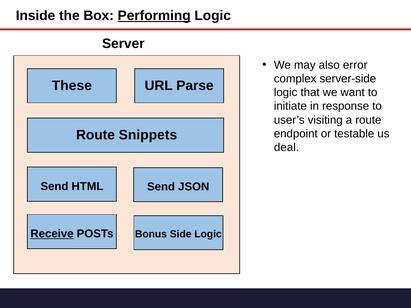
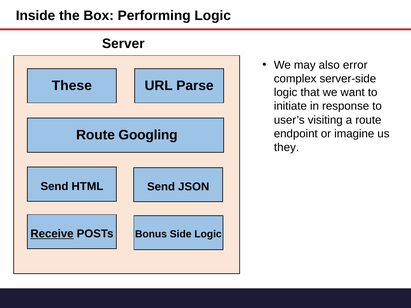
Performing underline: present -> none (154, 16)
testable: testable -> imagine (354, 134)
Snippets: Snippets -> Googling (148, 135)
deal: deal -> they (287, 147)
